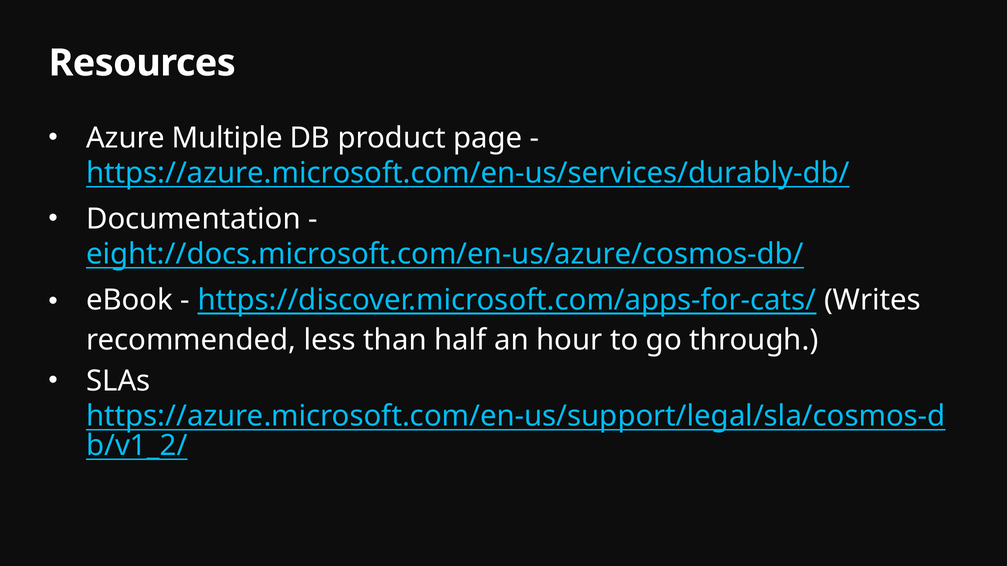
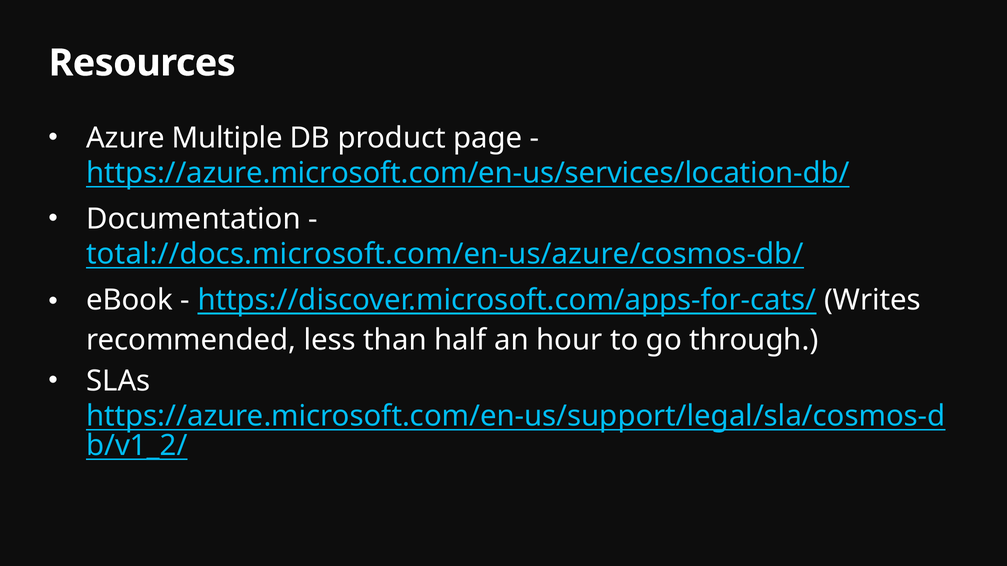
https://azure.microsoft.com/en-us/services/durably-db/: https://azure.microsoft.com/en-us/services/durably-db/ -> https://azure.microsoft.com/en-us/services/location-db/ (468, 173)
eight://docs.microsoft.com/en-us/azure/cosmos-db/: eight://docs.microsoft.com/en-us/azure/cosmos-db/ -> total://docs.microsoft.com/en-us/azure/cosmos-db/ (445, 254)
